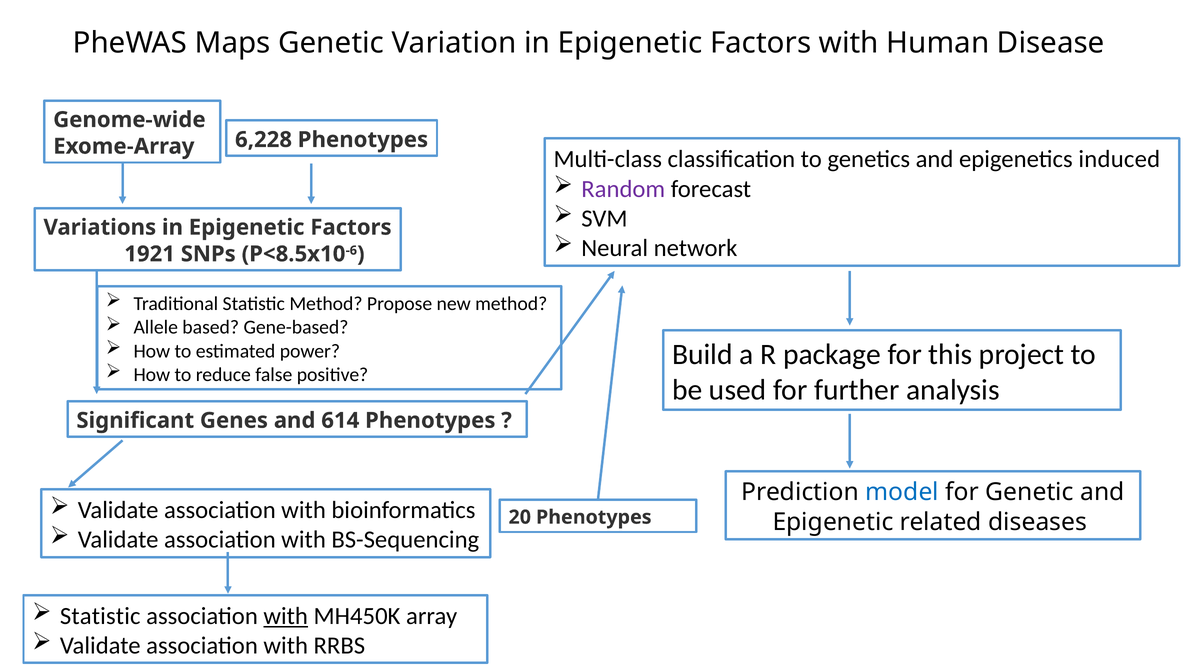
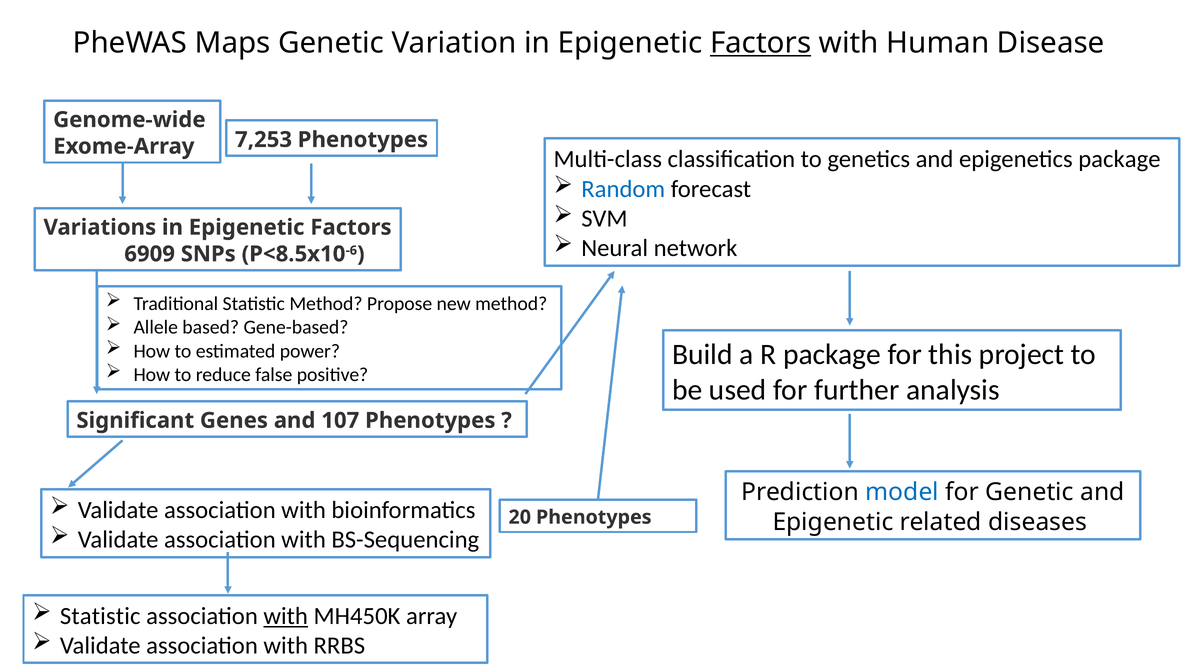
Factors underline: none -> present (761, 43)
6,228: 6,228 -> 7,253 (264, 140)
epigenetics induced: induced -> package (1119, 159)
Random colour: purple -> blue (623, 189)
1921: 1921 -> 6909 (150, 254)
614: 614 -> 107 (340, 420)
